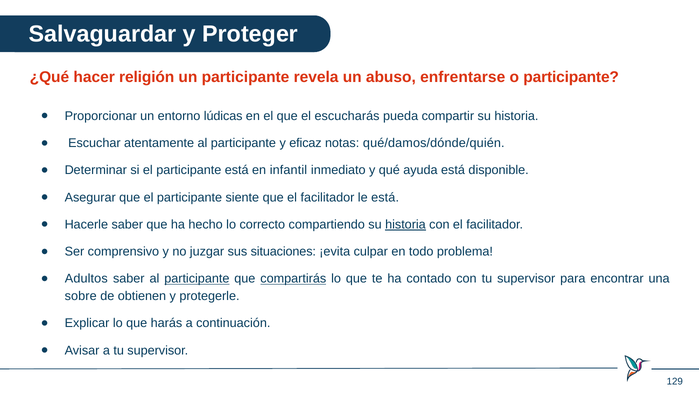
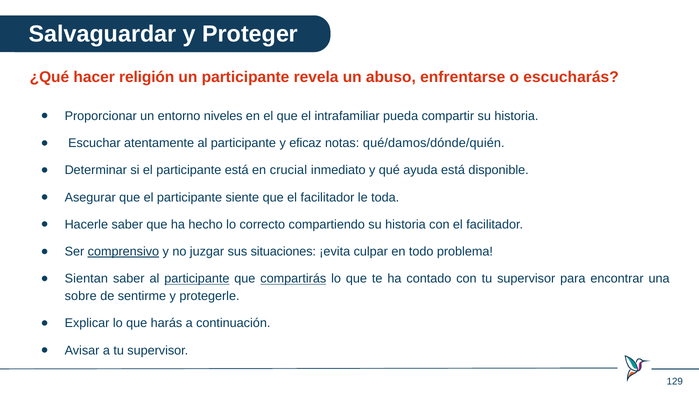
o participante: participante -> escucharás (571, 77)
lúdicas: lúdicas -> niveles (223, 116)
escucharás: escucharás -> intrafamiliar (347, 116)
infantil: infantil -> crucial (288, 170)
le está: está -> toda (385, 197)
historia underline: present -> none (405, 225)
comprensivo underline: none -> present (123, 252)
Adultos: Adultos -> Sientan (86, 279)
obtienen: obtienen -> sentirme (142, 296)
